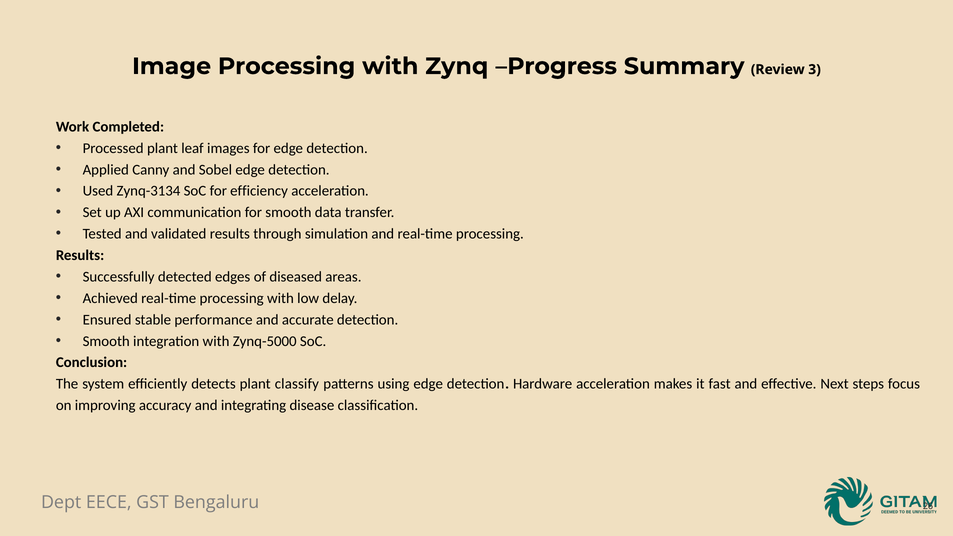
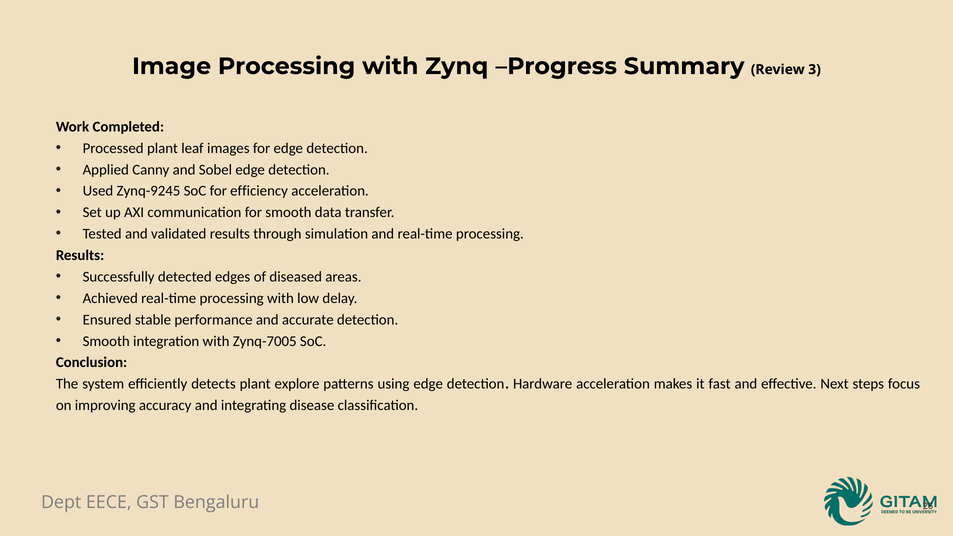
Zynq-3134: Zynq-3134 -> Zynq-9245 (148, 191)
Zynq-5000: Zynq-5000 -> Zynq-7005 (265, 341)
classify: classify -> explore (297, 384)
